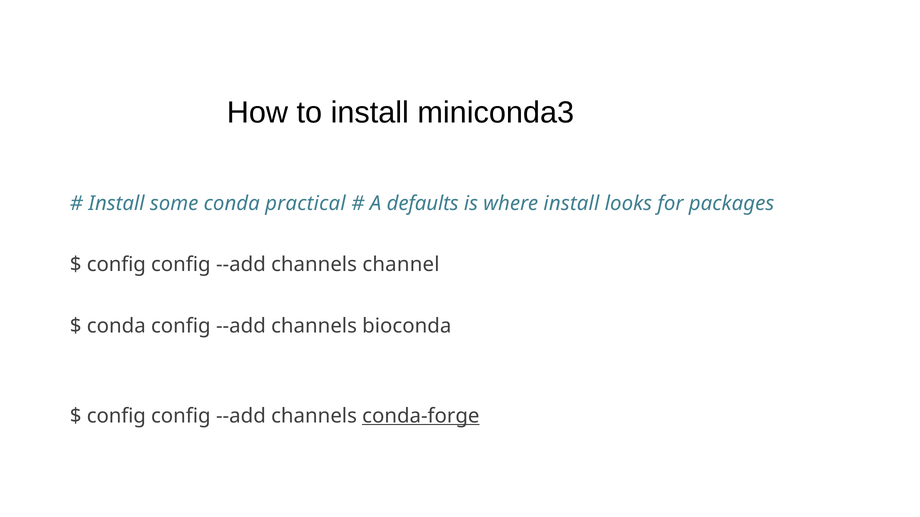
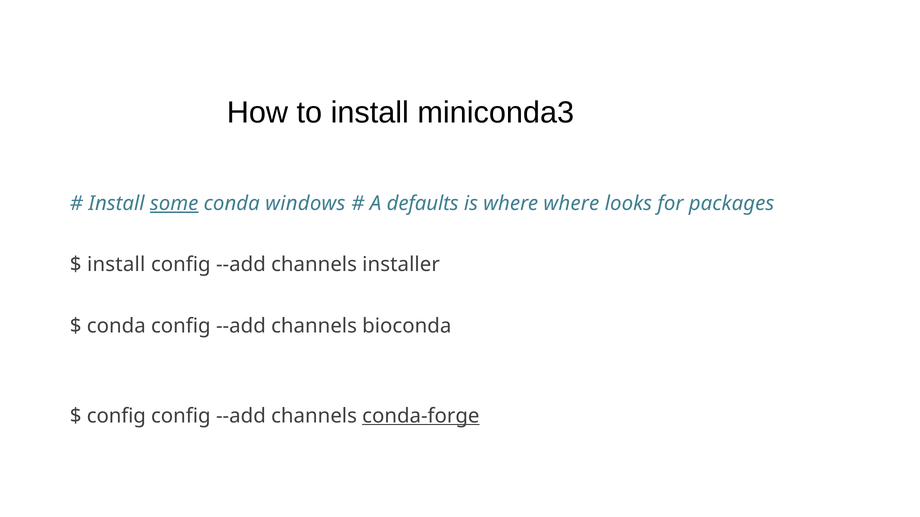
some underline: none -> present (174, 204)
practical: practical -> windows (305, 204)
where install: install -> where (571, 204)
config: config -> install (116, 265)
channel: channel -> installer (401, 265)
